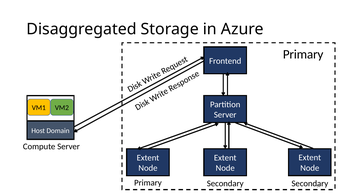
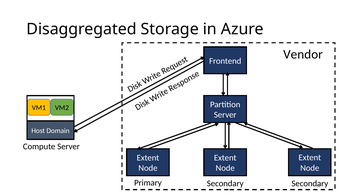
Frontend Primary: Primary -> Vendor (303, 54)
